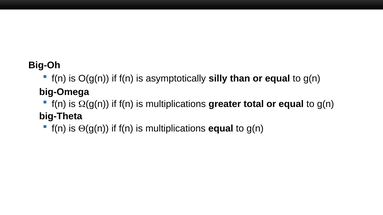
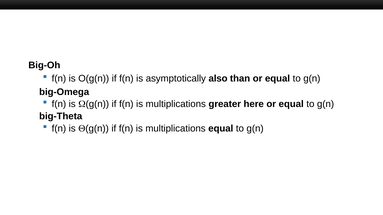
silly: silly -> also (218, 79)
total: total -> here (254, 104)
